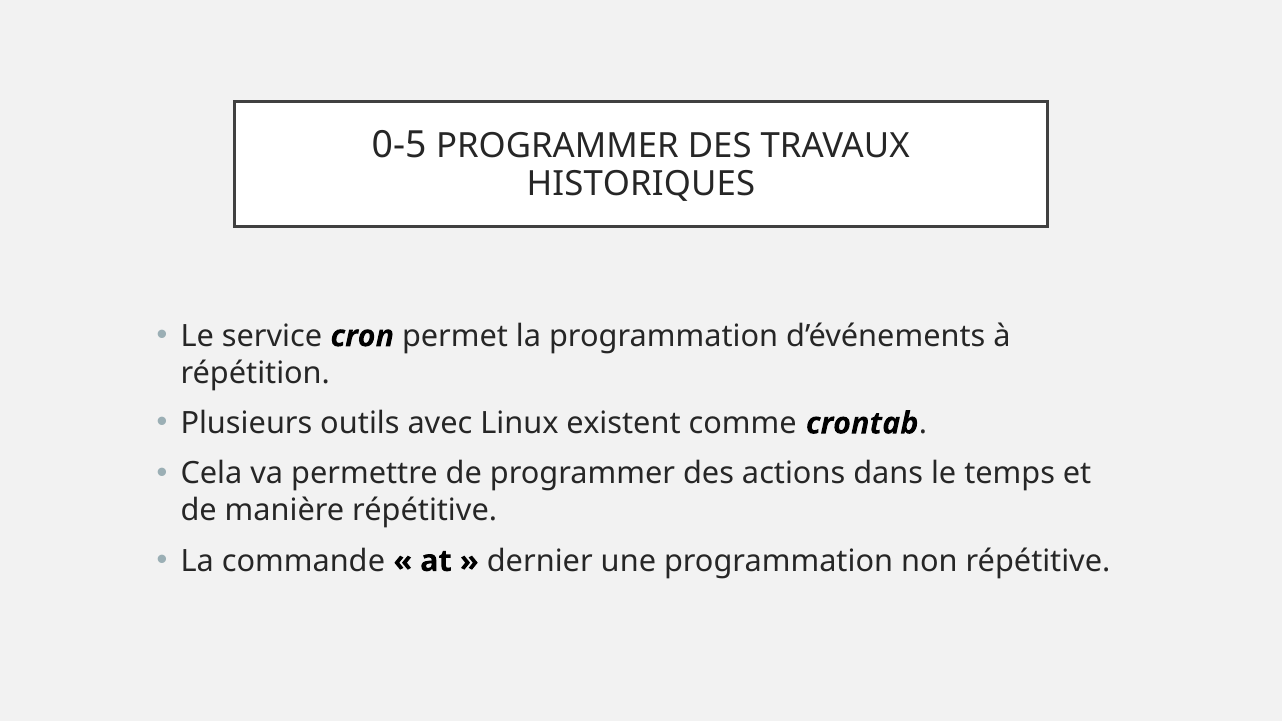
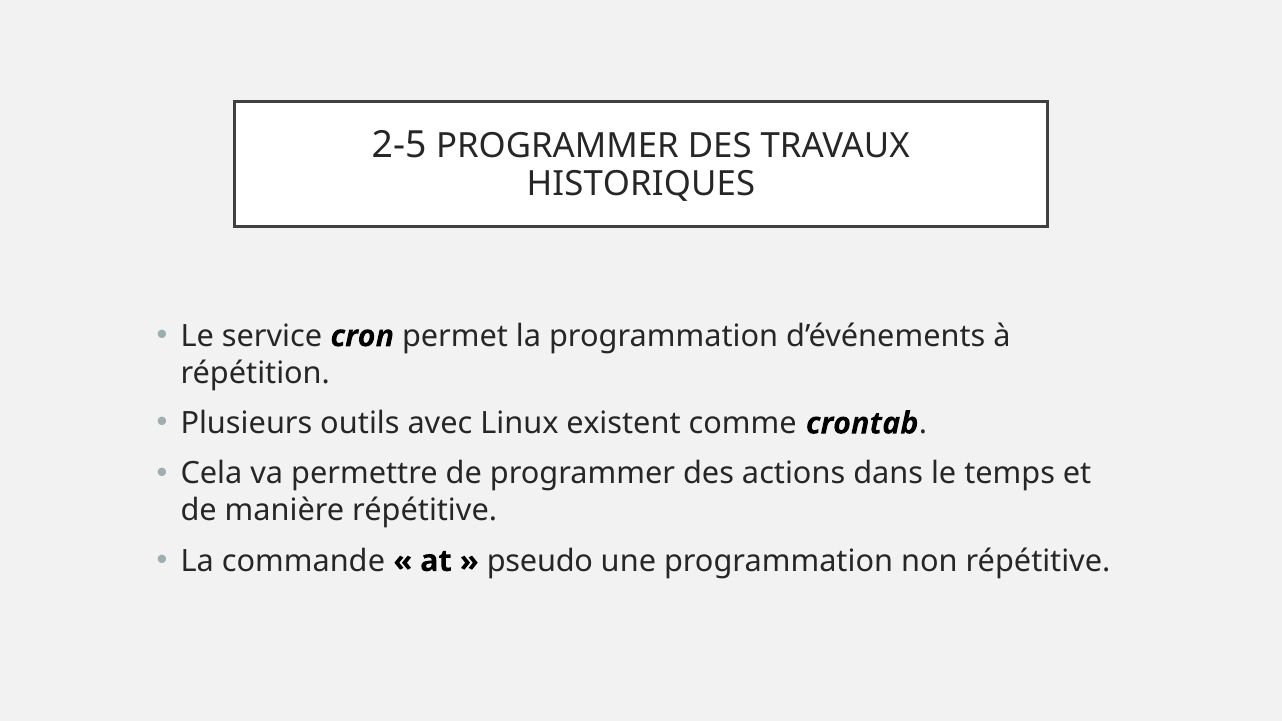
0-5: 0-5 -> 2-5 (399, 145)
dernier: dernier -> pseudo (540, 561)
